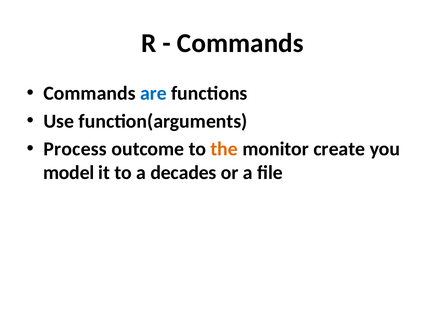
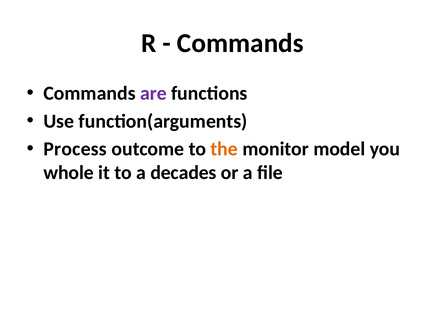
are colour: blue -> purple (153, 93)
create: create -> model (339, 149)
model: model -> whole (69, 172)
